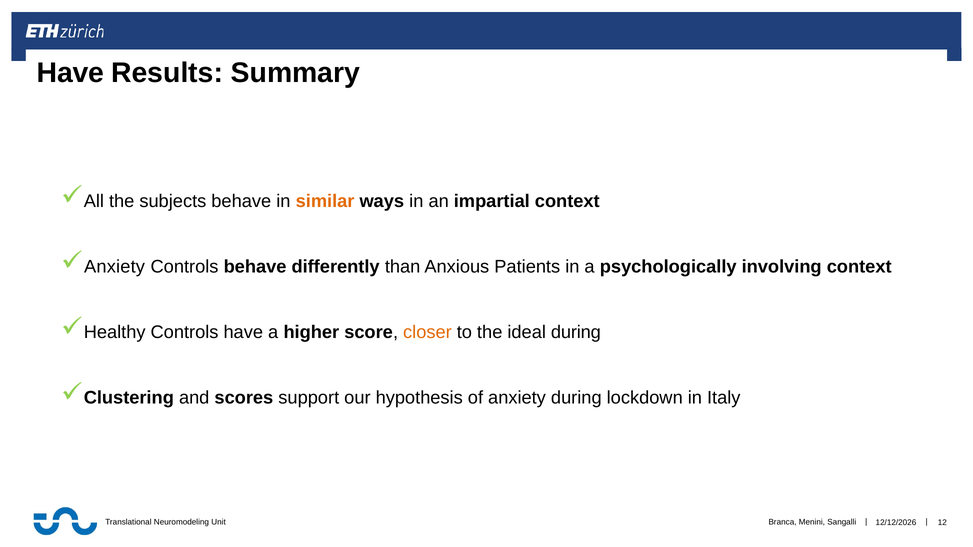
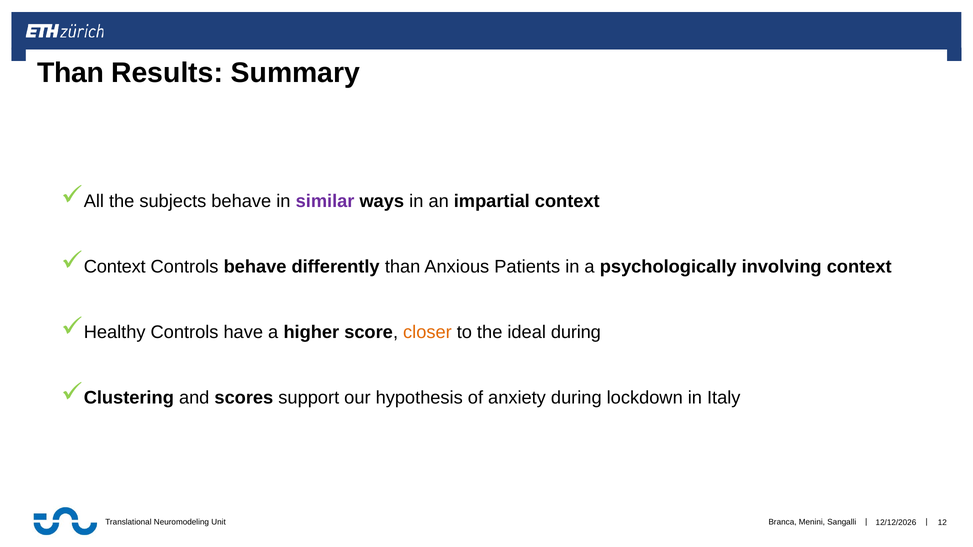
Have: Have -> Than (71, 73)
similar colour: orange -> purple (325, 201)
Anxiety: Anxiety -> Context (115, 267)
